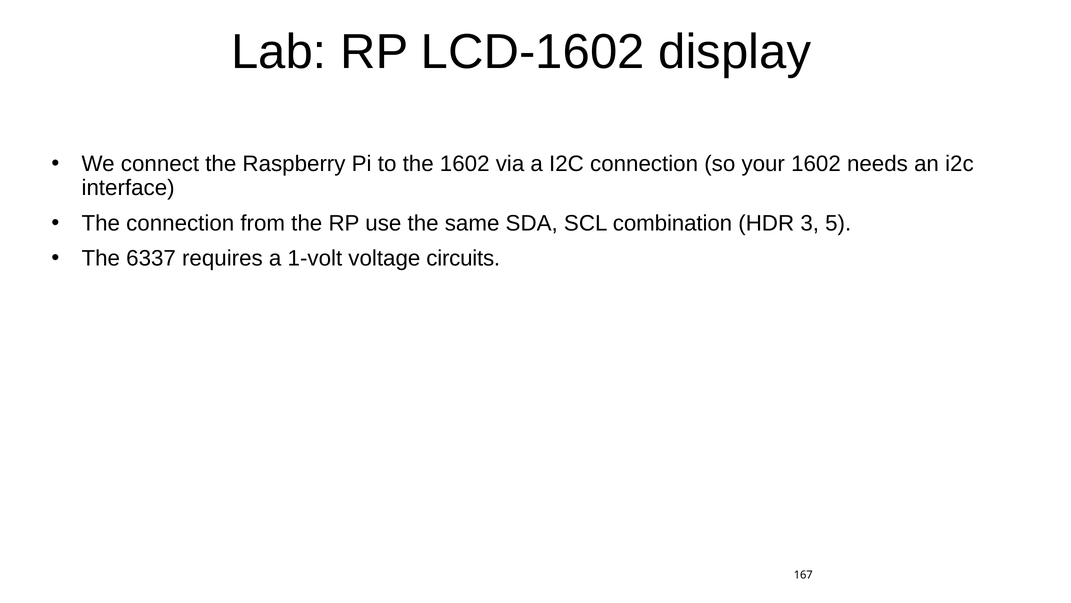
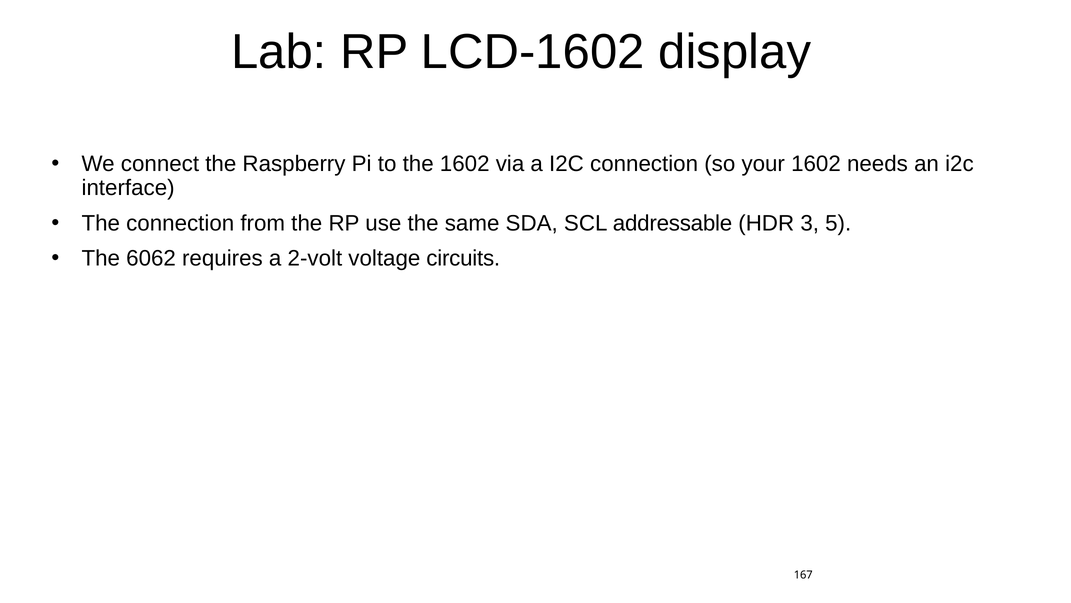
combination: combination -> addressable (673, 223)
6337: 6337 -> 6062 (151, 258)
1-volt: 1-volt -> 2-volt (315, 258)
